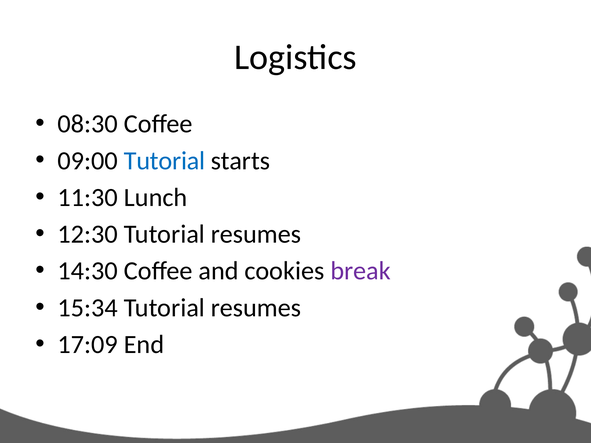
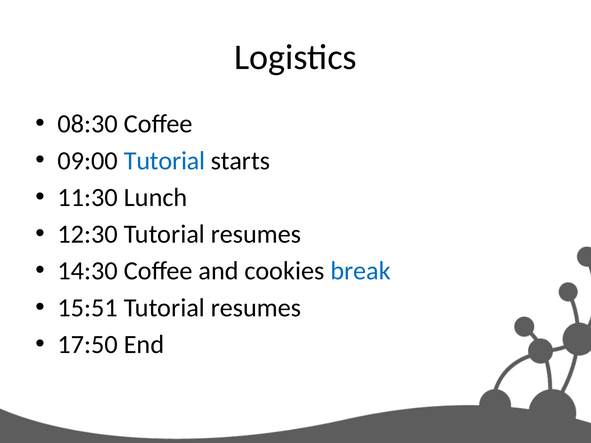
break colour: purple -> blue (361, 271)
15:34: 15:34 -> 15:51 (88, 308)
17:09: 17:09 -> 17:50 (88, 345)
